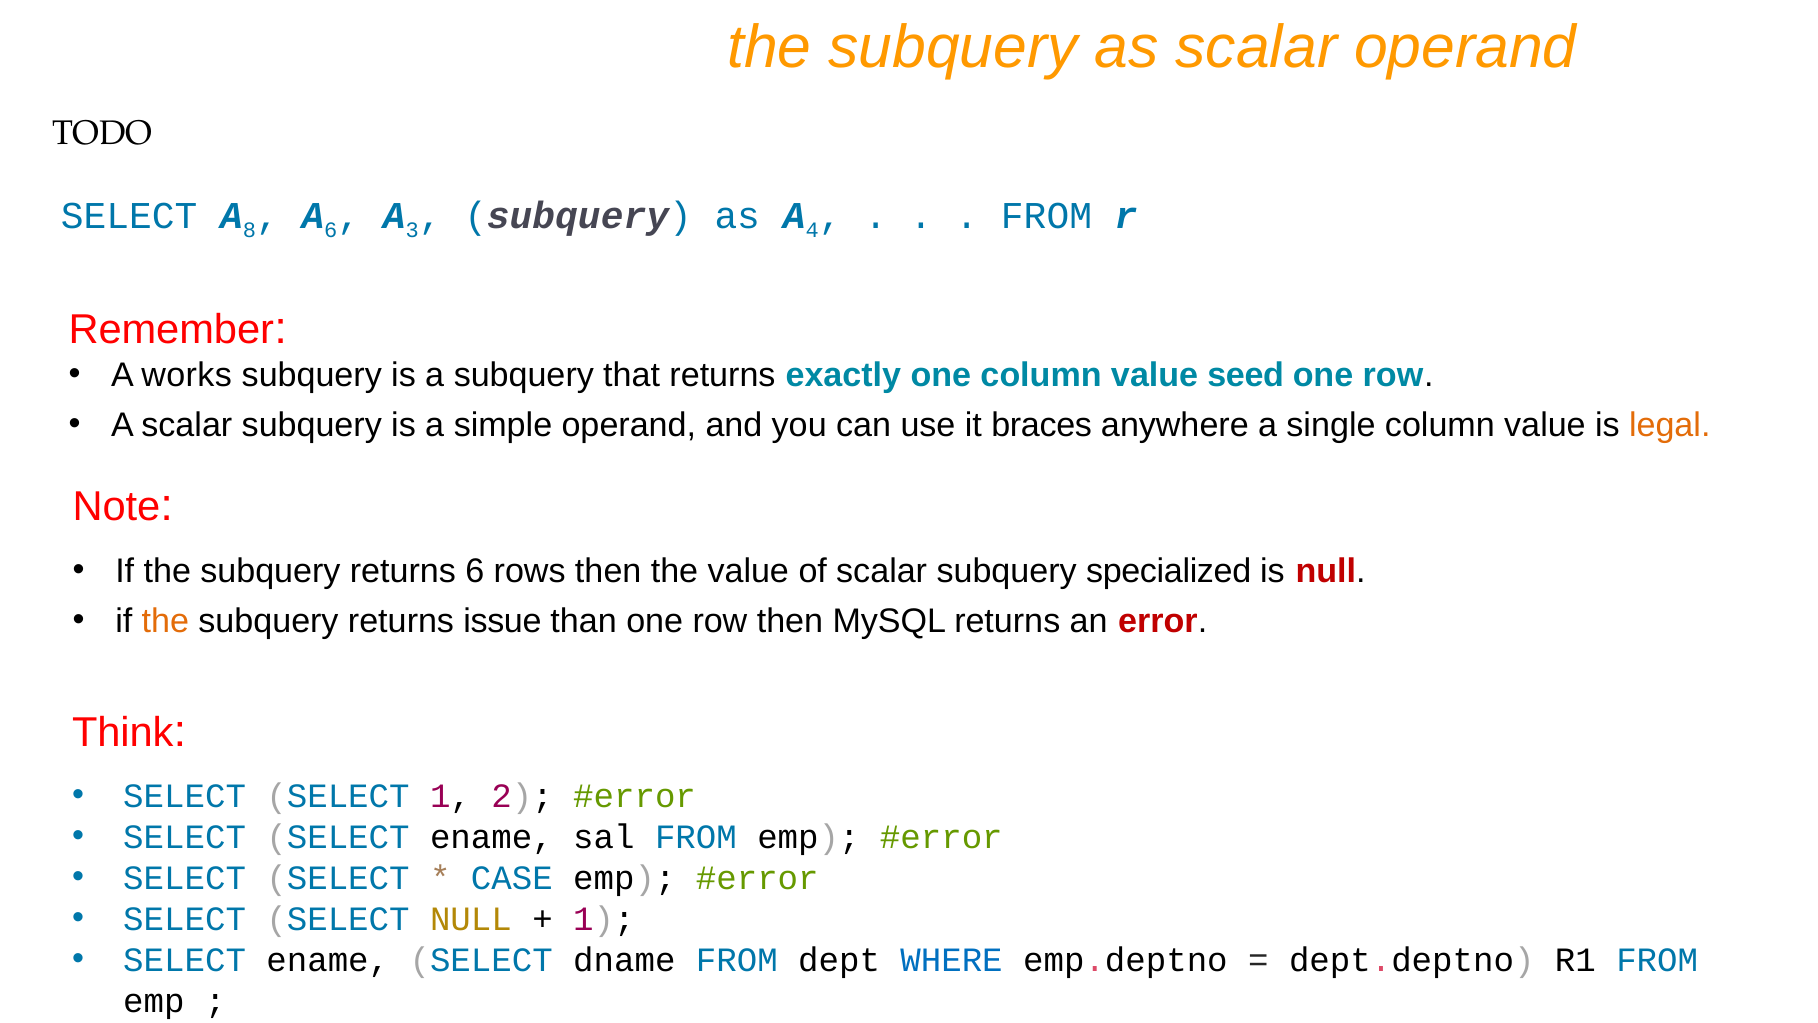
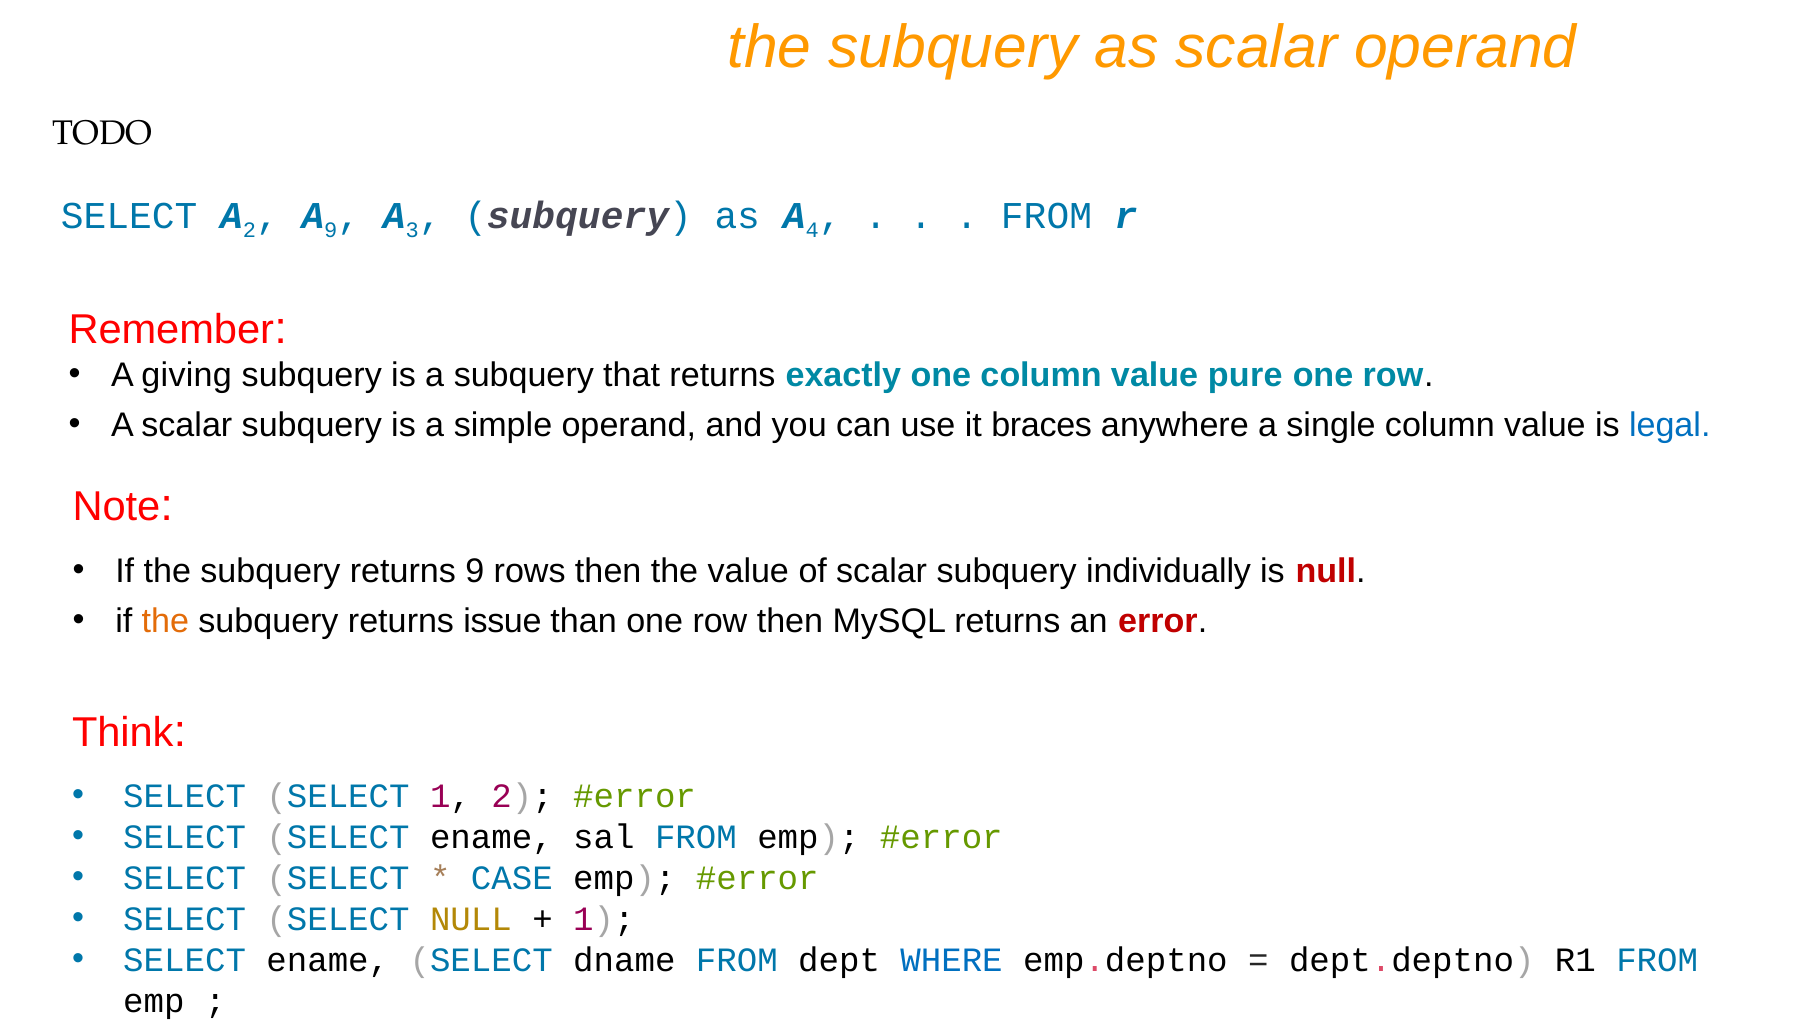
A 8: 8 -> 2 (249, 230)
A 6: 6 -> 9 (331, 230)
works: works -> giving (187, 375)
seed: seed -> pure (1245, 375)
legal colour: orange -> blue (1670, 425)
returns 6: 6 -> 9 (475, 571)
specialized: specialized -> individually (1169, 571)
